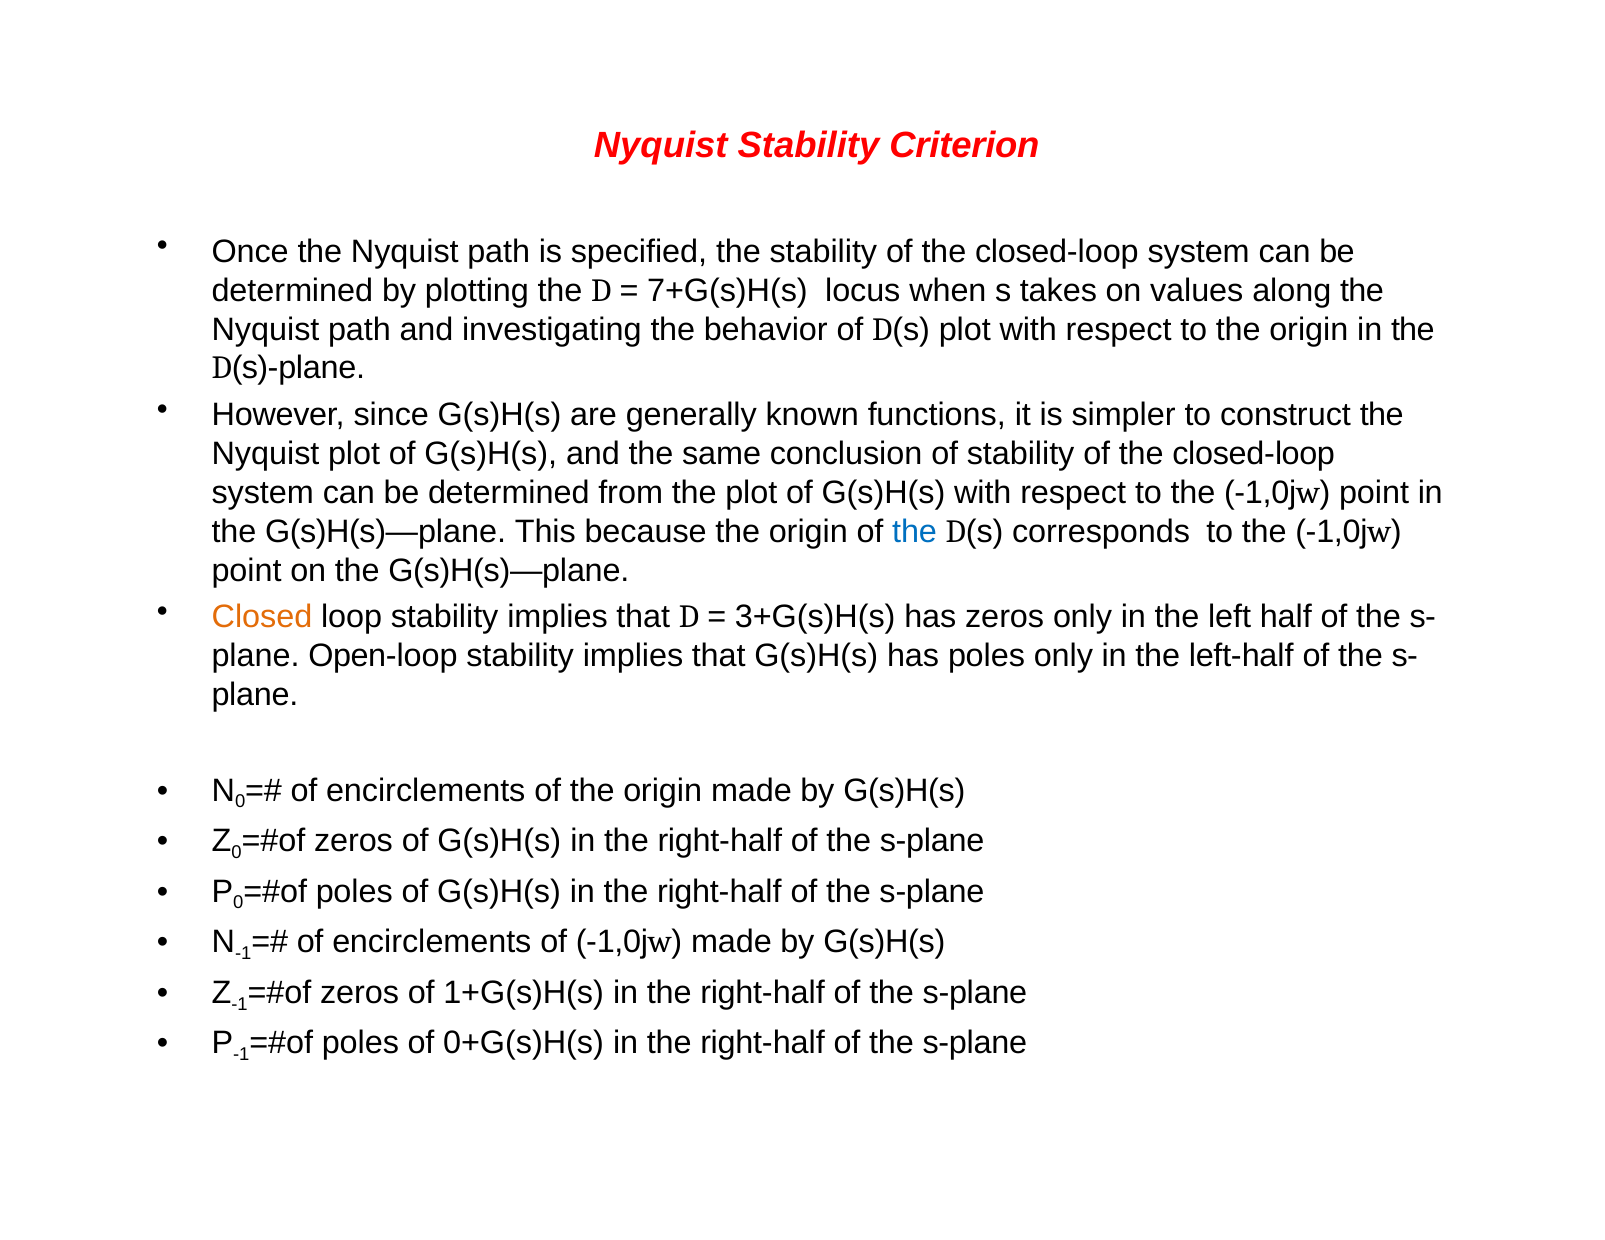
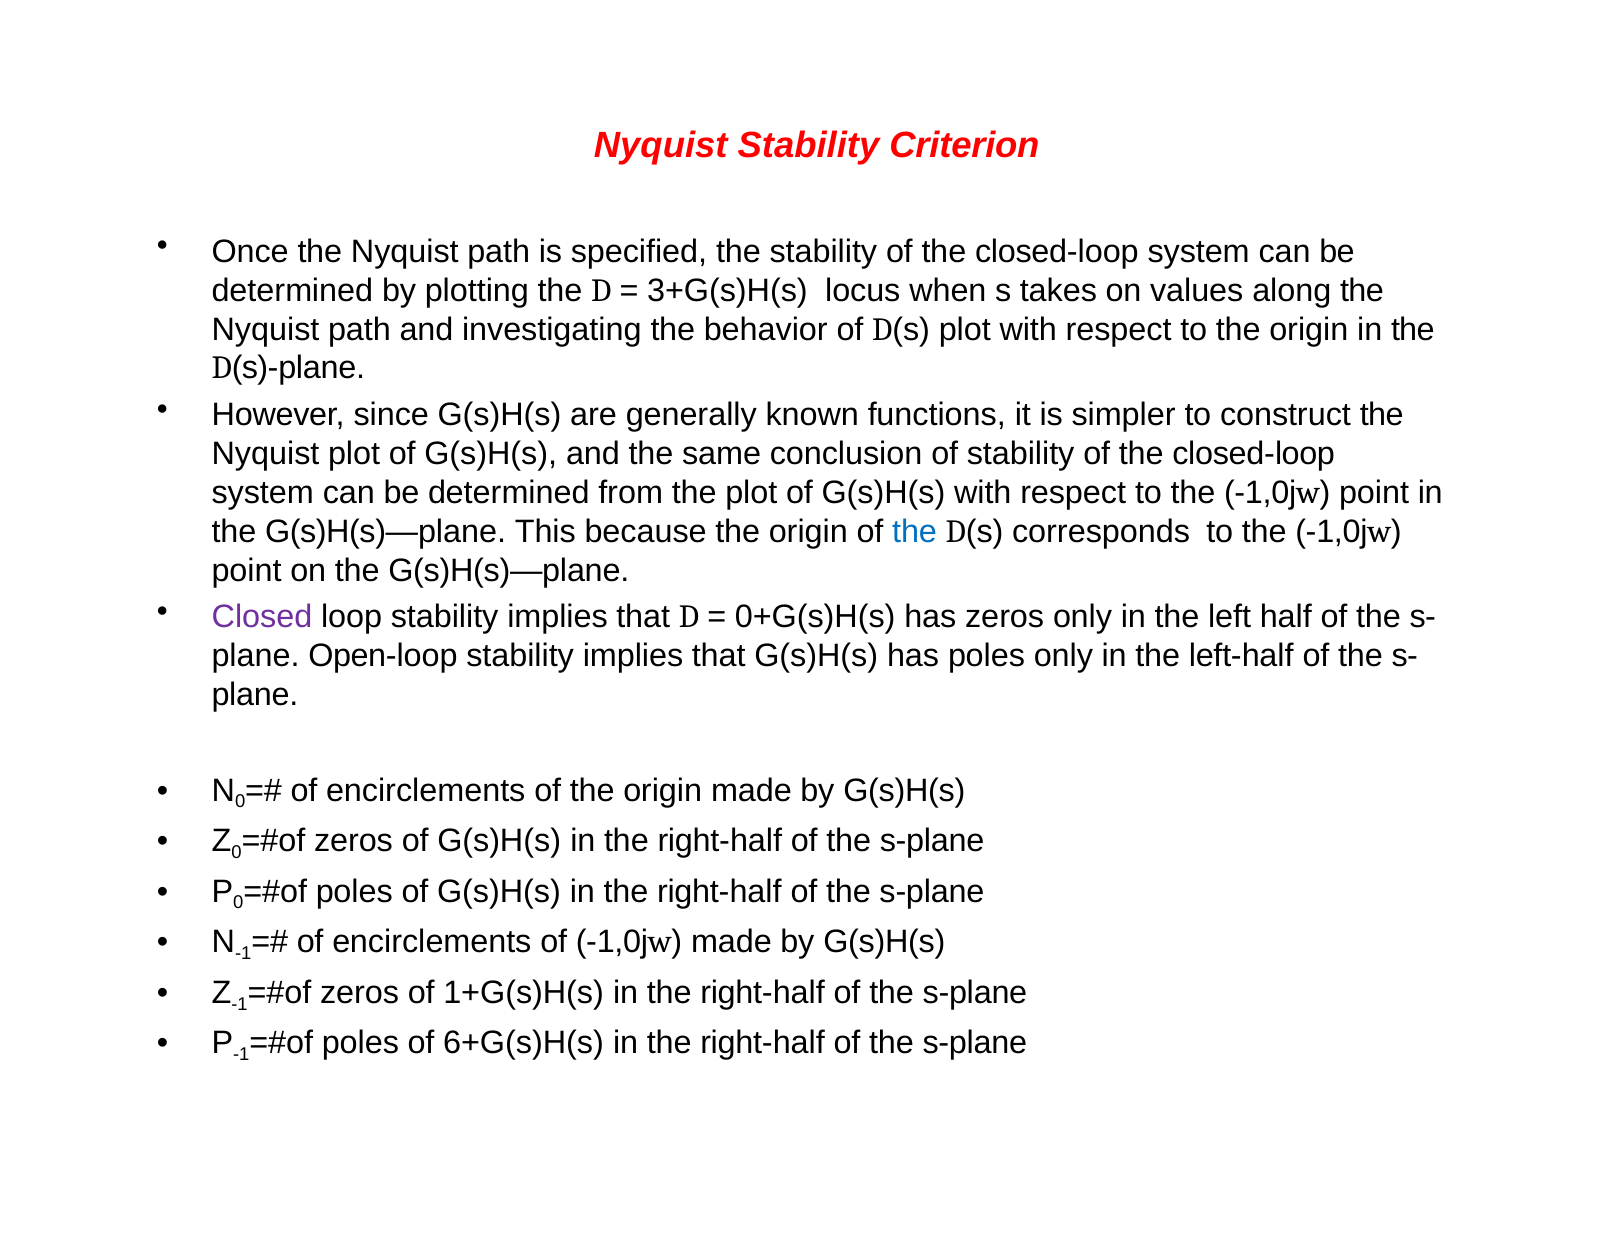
7+G(s)H(s: 7+G(s)H(s -> 3+G(s)H(s (727, 290)
Closed colour: orange -> purple (262, 617)
3+G(s)H(s: 3+G(s)H(s -> 0+G(s)H(s (815, 617)
0+G(s)H(s: 0+G(s)H(s -> 6+G(s)H(s (523, 1043)
